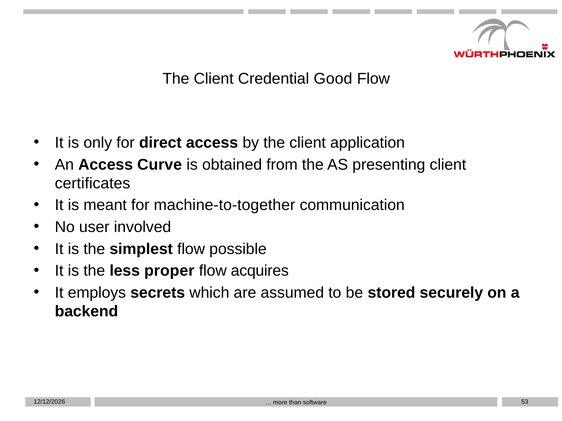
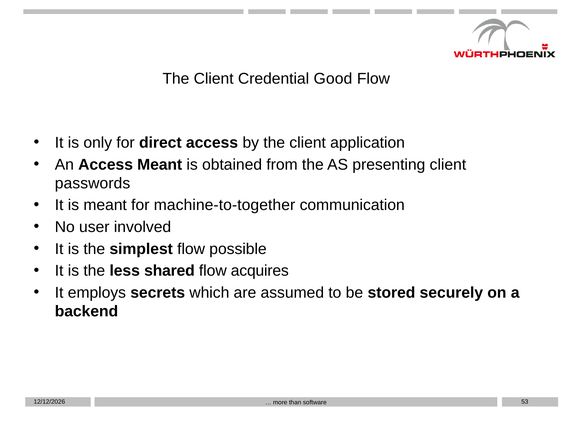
Access Curve: Curve -> Meant (160, 165)
certificates: certificates -> passwords (93, 184)
proper: proper -> shared (169, 271)
